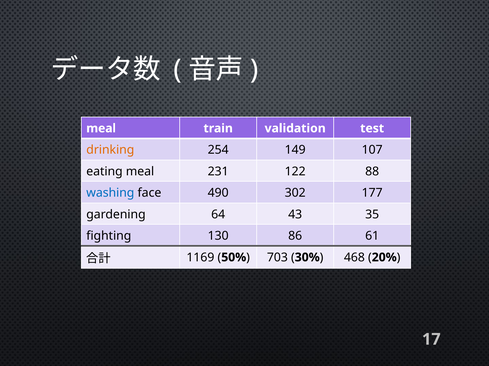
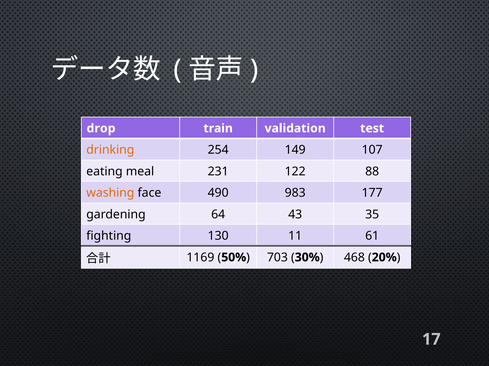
meal: meal -> drop (101, 129)
washing colour: blue -> orange (110, 193)
302: 302 -> 983 (295, 193)
86: 86 -> 11 (295, 236)
